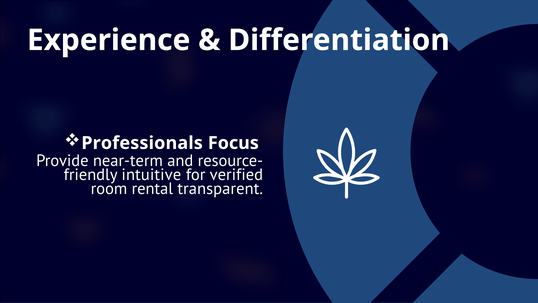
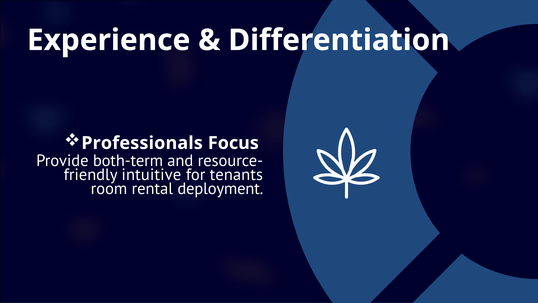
near-term: near-term -> both-term (128, 161)
verified: verified -> tenants (236, 175)
transparent: transparent -> deployment (220, 189)
